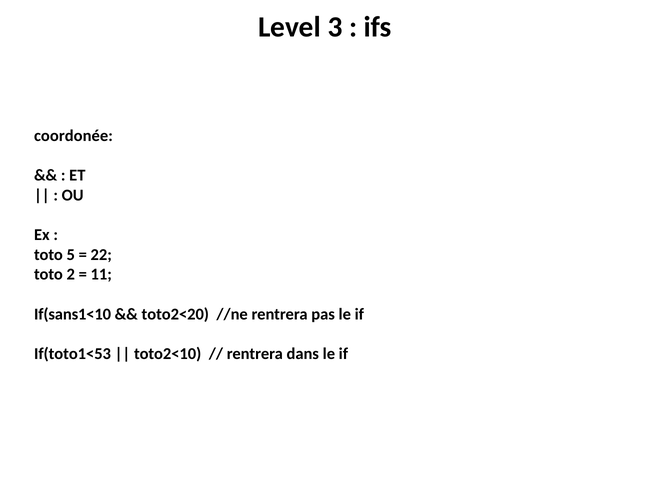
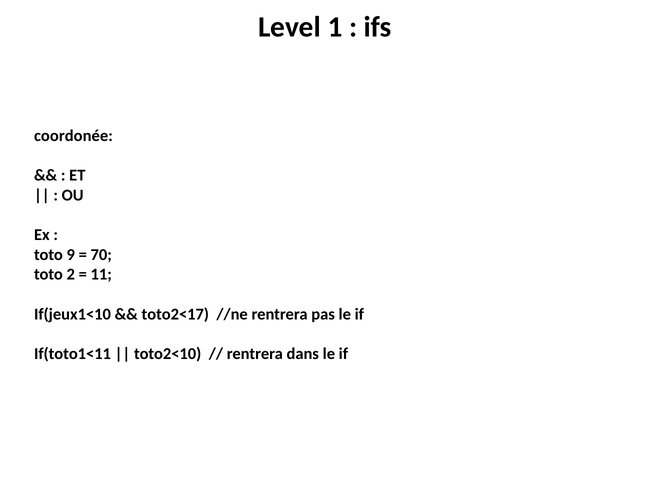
3: 3 -> 1 (335, 27)
5: 5 -> 9 (71, 254)
22: 22 -> 70 (101, 254)
If(sans1<10: If(sans1<10 -> If(jeux1<10 (72, 314)
toto2<20: toto2<20 -> toto2<17 (175, 314)
If(toto1<53: If(toto1<53 -> If(toto1<11 (72, 354)
